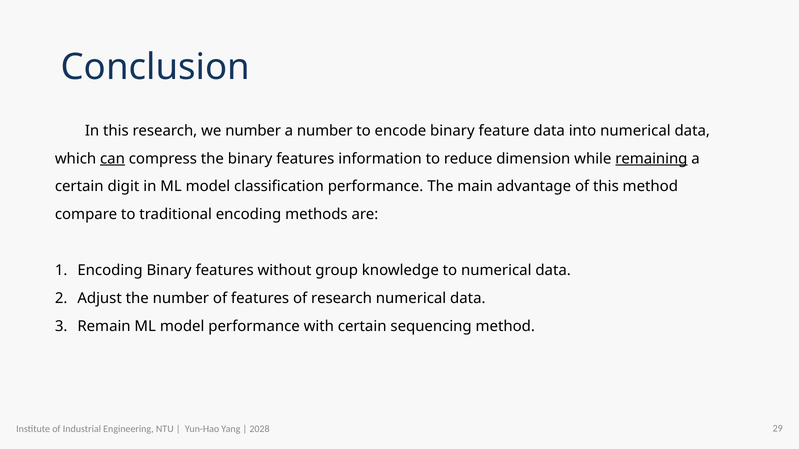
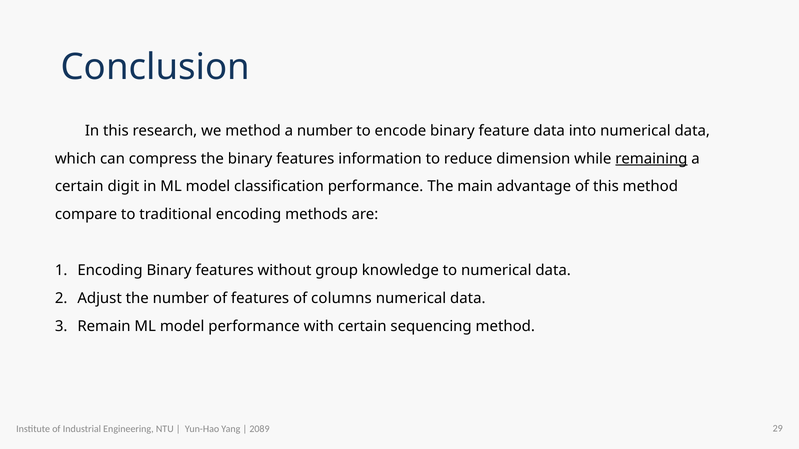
we number: number -> method (253, 131)
can underline: present -> none (112, 159)
of research: research -> columns (341, 299)
2028: 2028 -> 2089 (260, 429)
